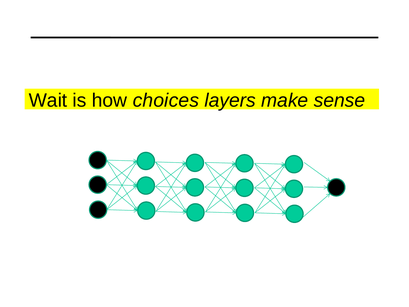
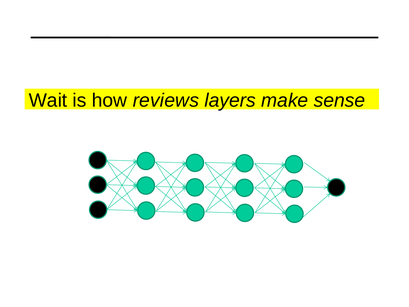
choices: choices -> reviews (166, 100)
